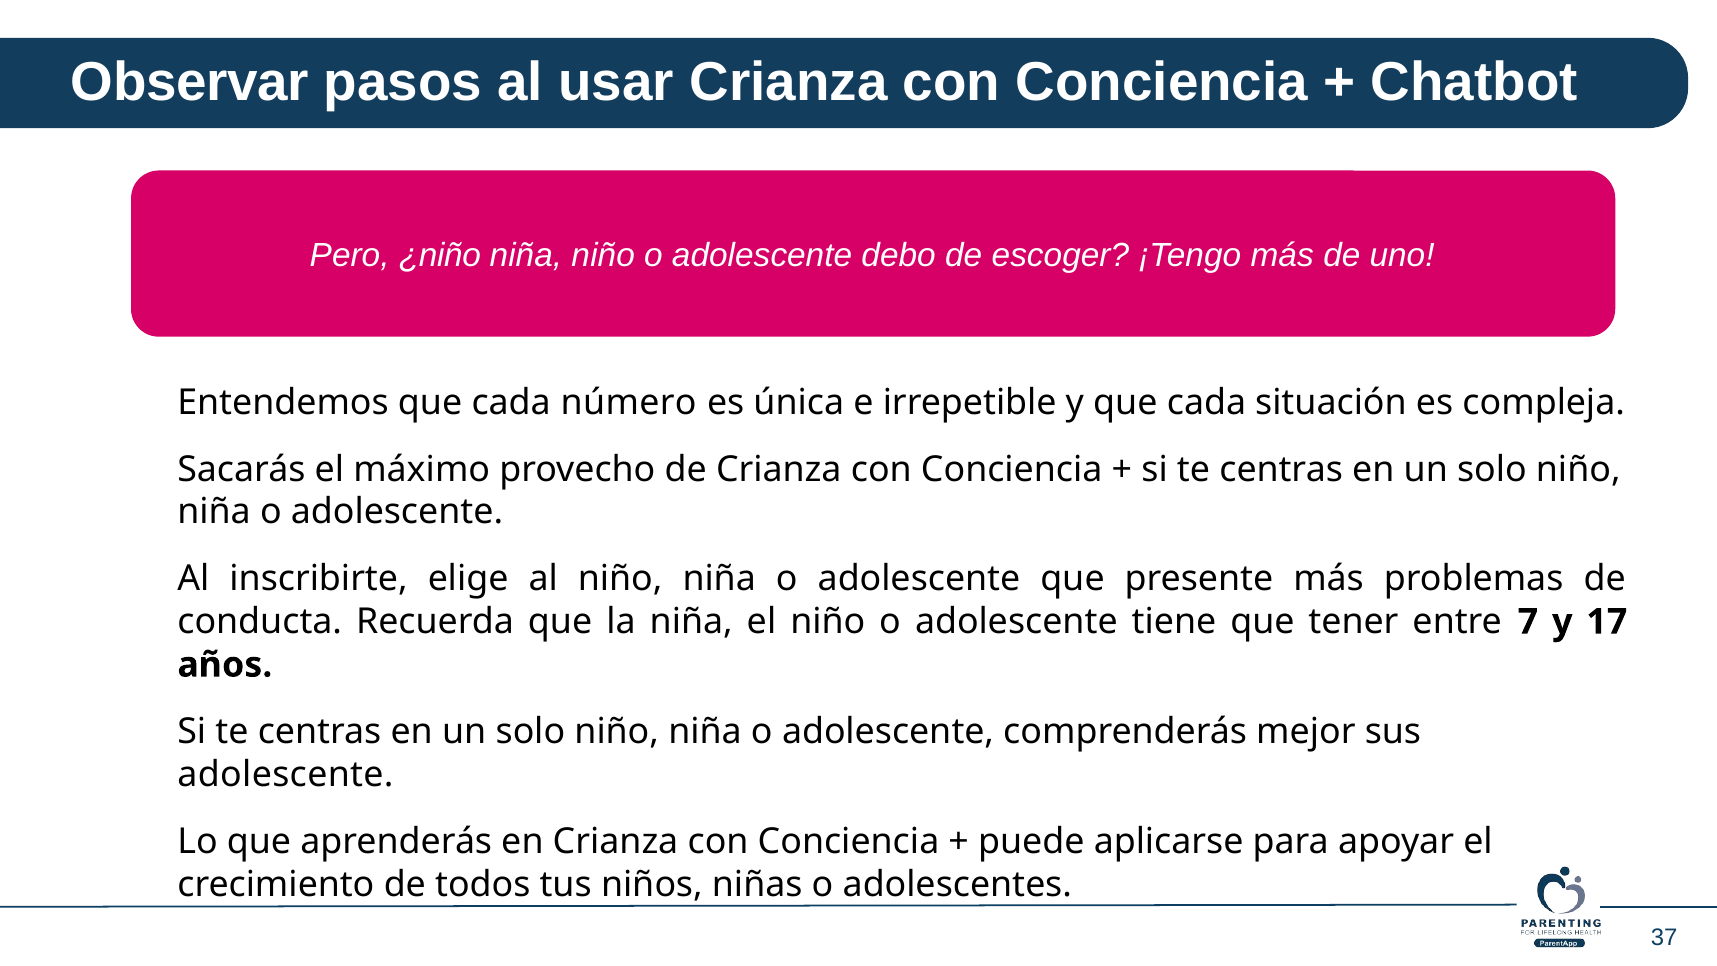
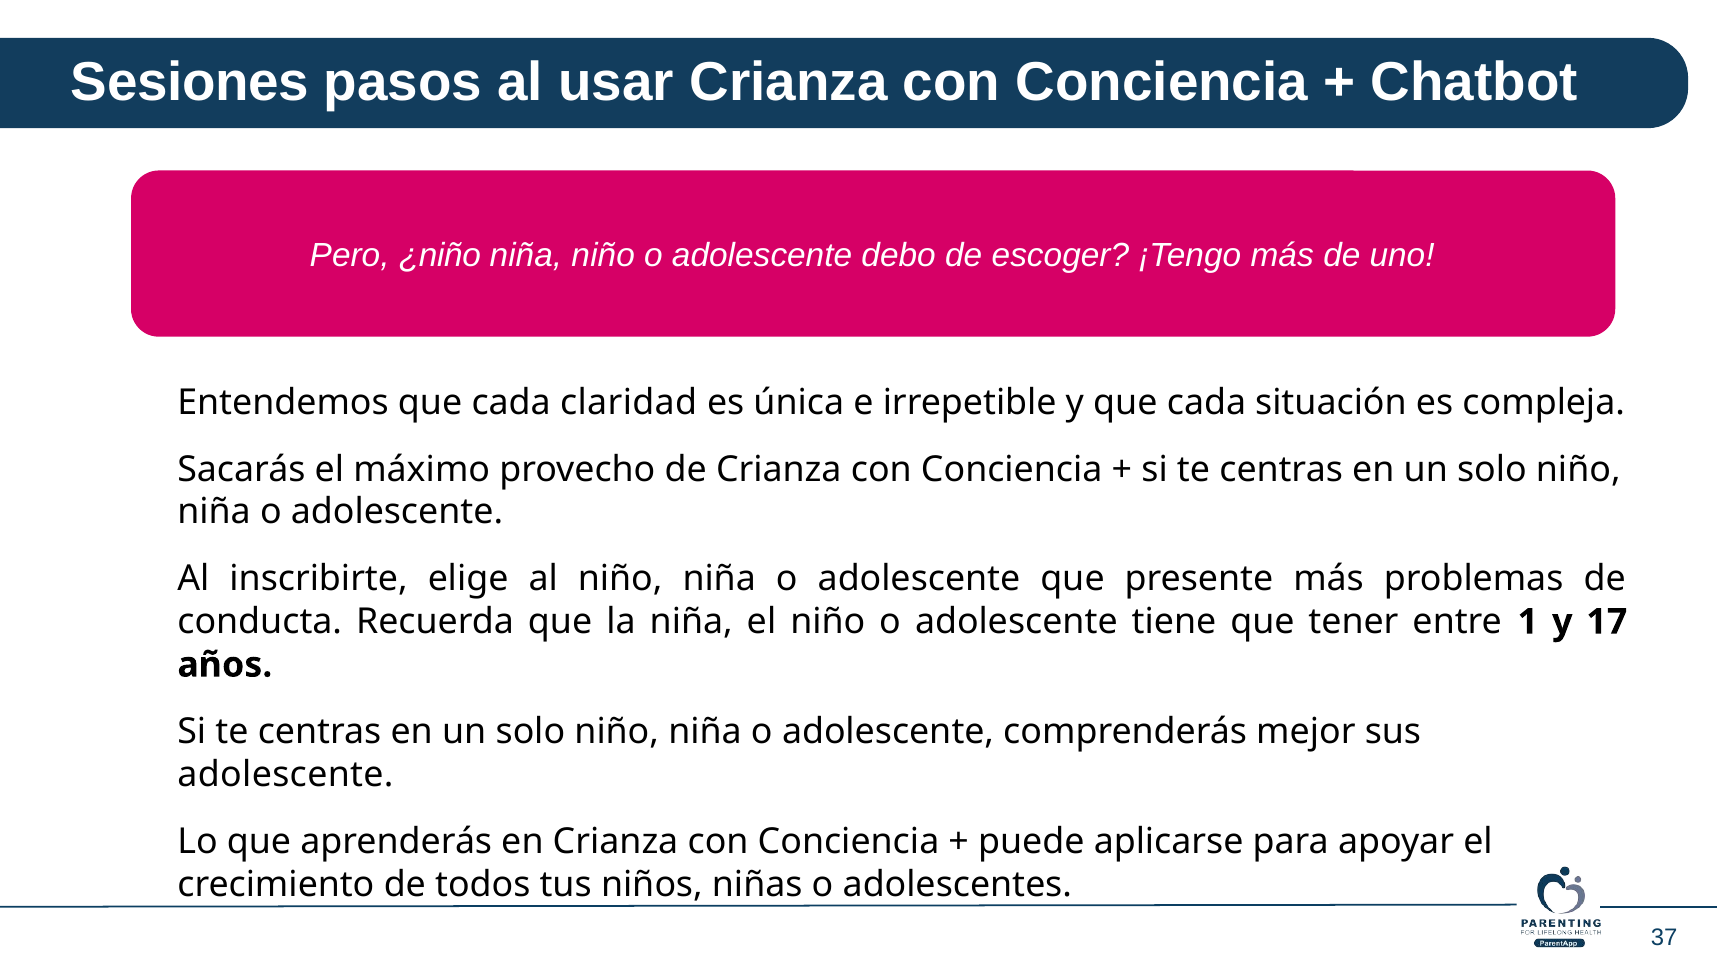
Observar: Observar -> Sesiones (190, 82)
número: número -> claridad (629, 402)
7: 7 -> 1 (1528, 622)
